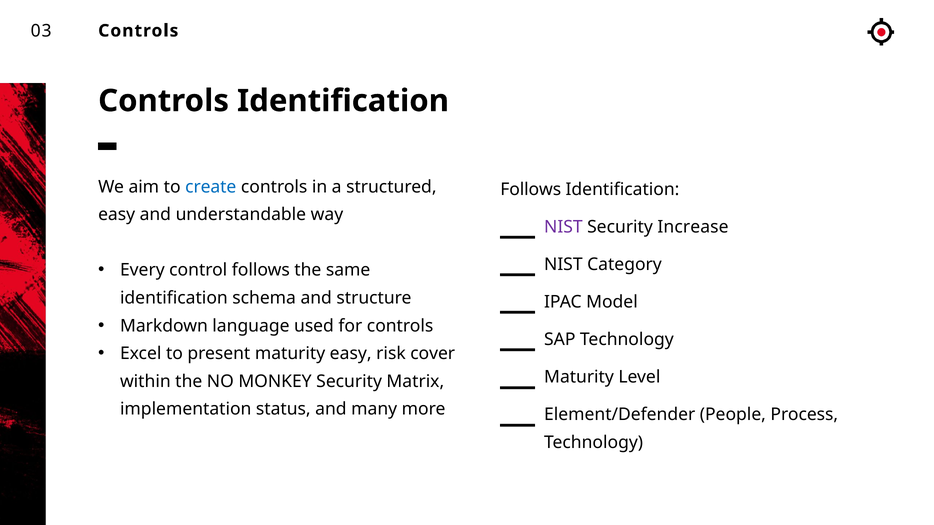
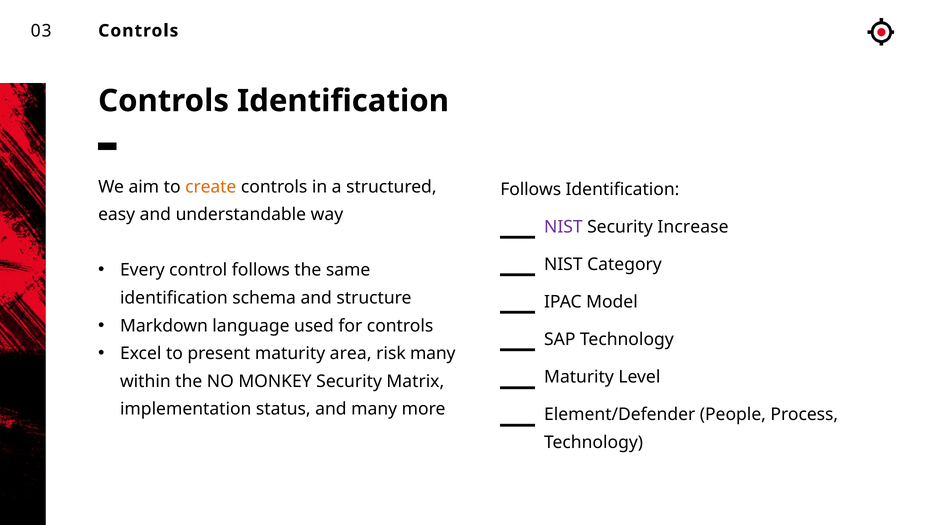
create colour: blue -> orange (211, 187)
maturity easy: easy -> area (351, 354)
risk cover: cover -> many (433, 354)
